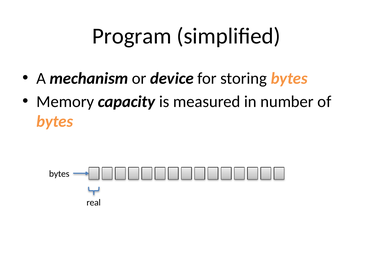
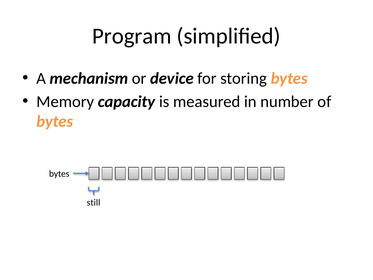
real: real -> still (94, 202)
